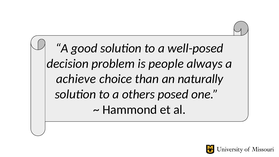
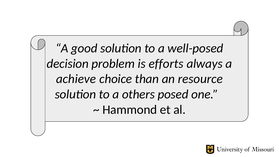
people: people -> efforts (166, 64)
naturally: naturally -> resource (200, 79)
